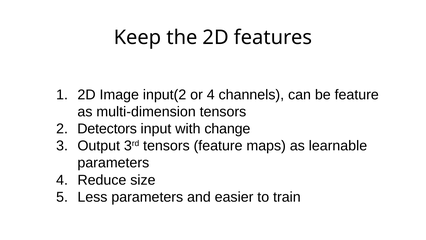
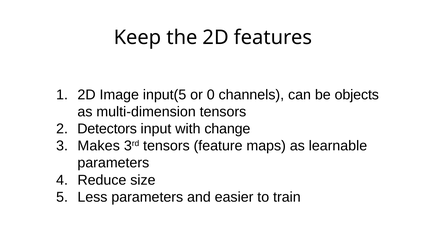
input(2: input(2 -> input(5 (165, 95)
or 4: 4 -> 0 (211, 95)
be feature: feature -> objects (357, 95)
Output: Output -> Makes (99, 146)
